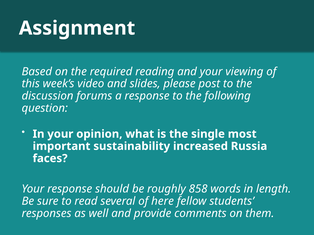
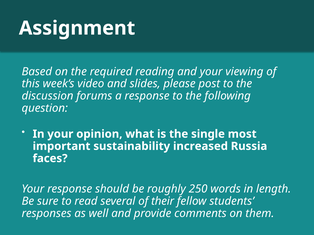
858: 858 -> 250 (198, 189)
here: here -> their (163, 201)
